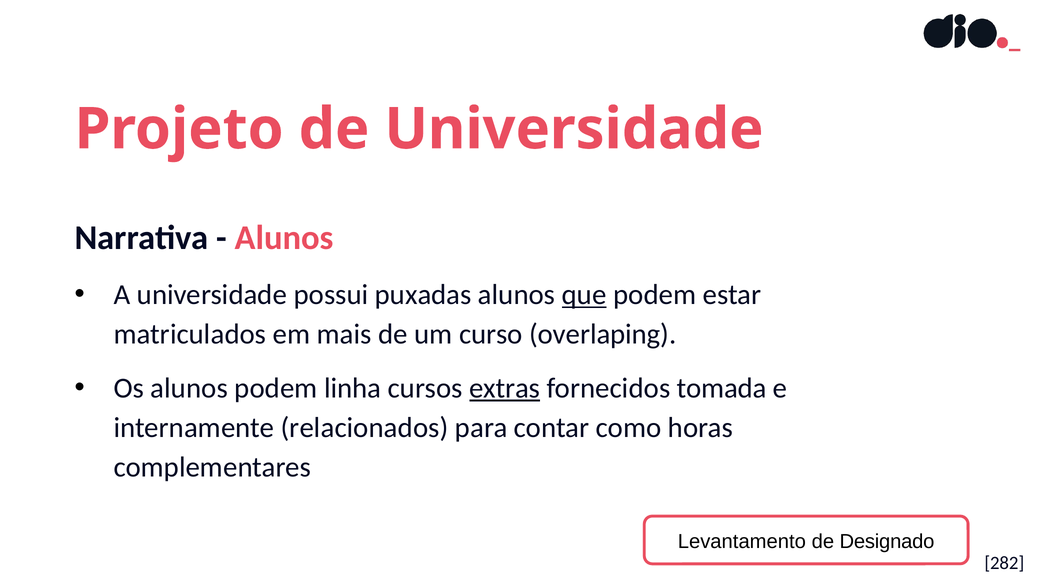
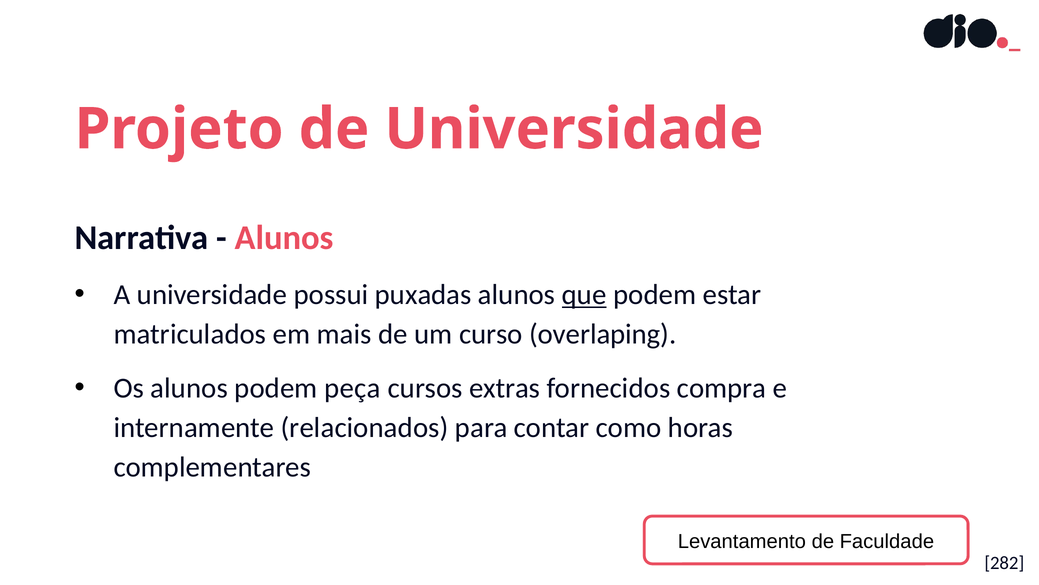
linha: linha -> peça (353, 388)
extras underline: present -> none (505, 388)
tomada: tomada -> compra (722, 388)
Designado: Designado -> Faculdade (887, 541)
